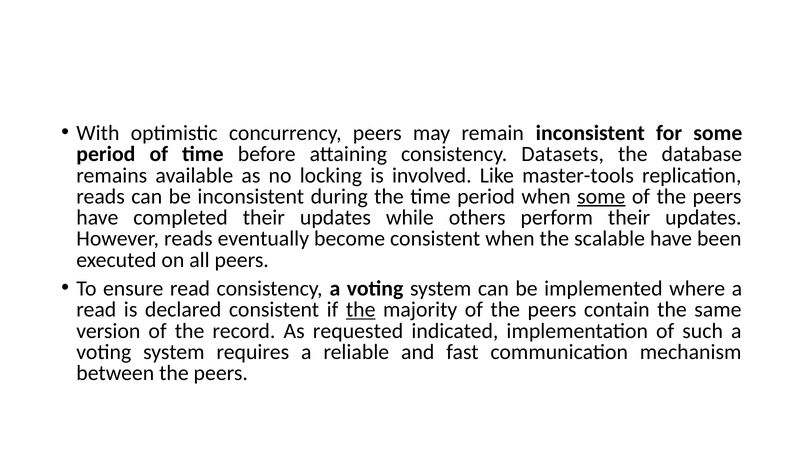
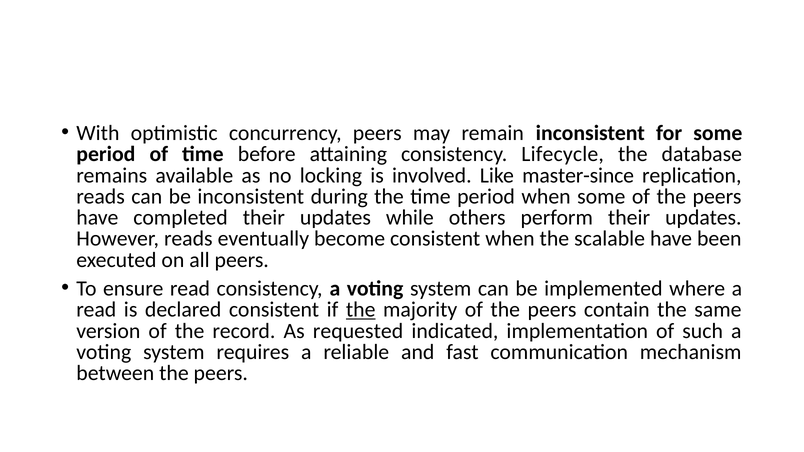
Datasets: Datasets -> Lifecycle (563, 154)
master-tools: master-tools -> master-since (578, 175)
some underline: present -> none (601, 197)
